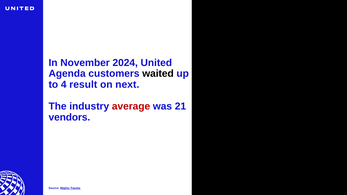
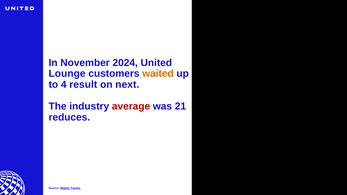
Agenda: Agenda -> Lounge (67, 74)
waited colour: black -> orange (158, 74)
vendors: vendors -> reduces (69, 117)
